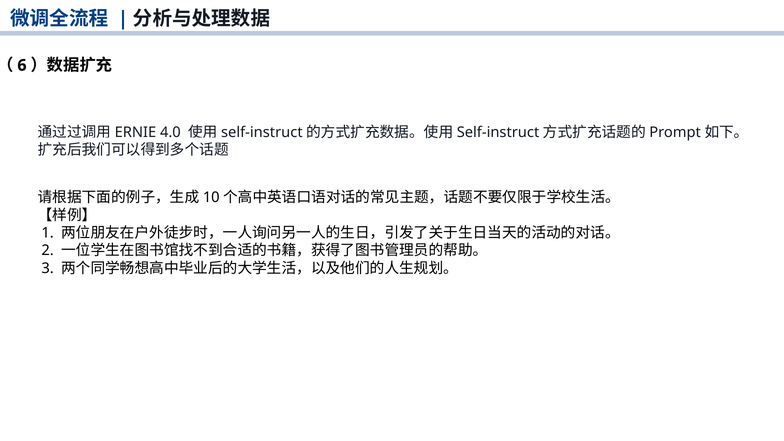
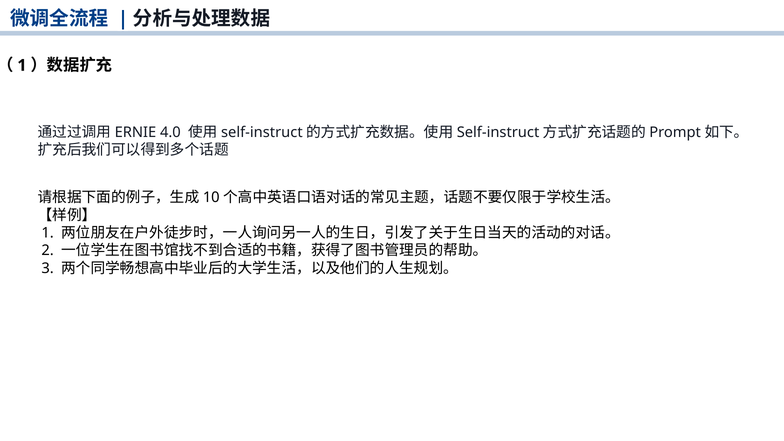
6: 6 -> 1 (22, 65)
